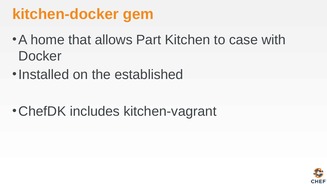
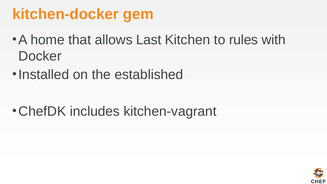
Part: Part -> Last (149, 40)
case: case -> rules (244, 40)
